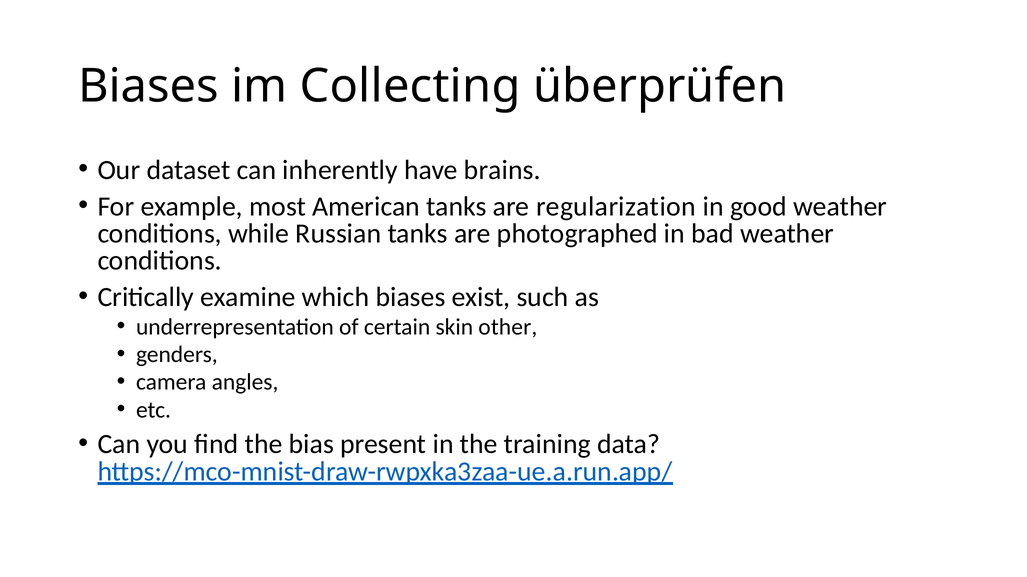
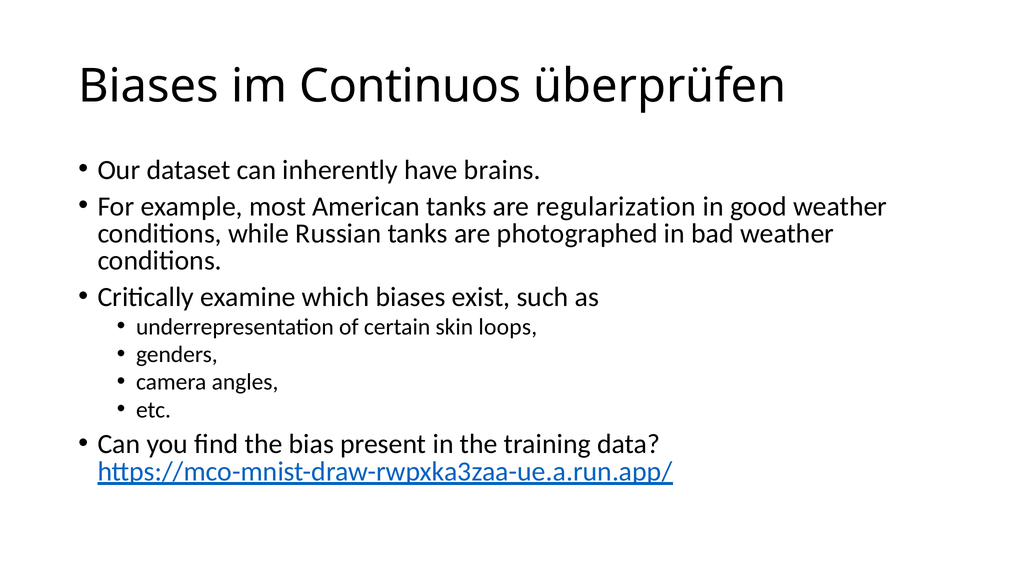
Collecting: Collecting -> Continuos (410, 86)
other: other -> loops (508, 327)
